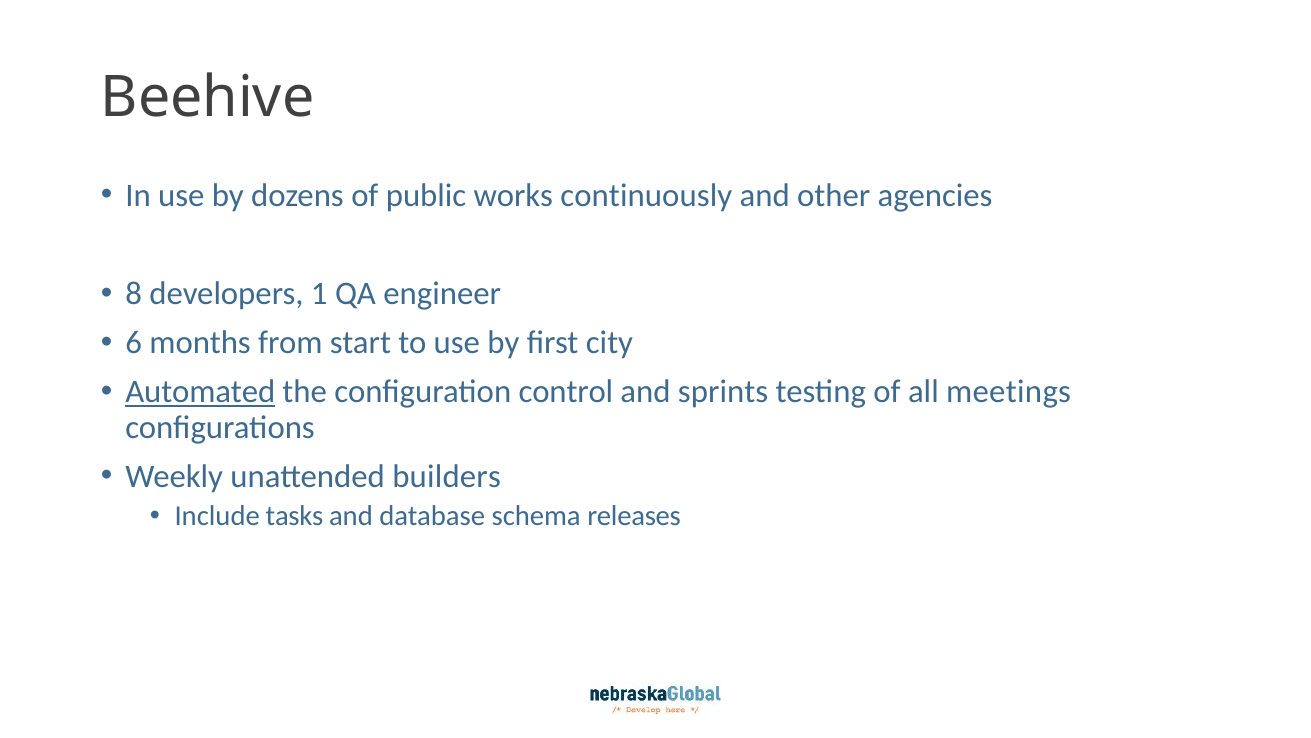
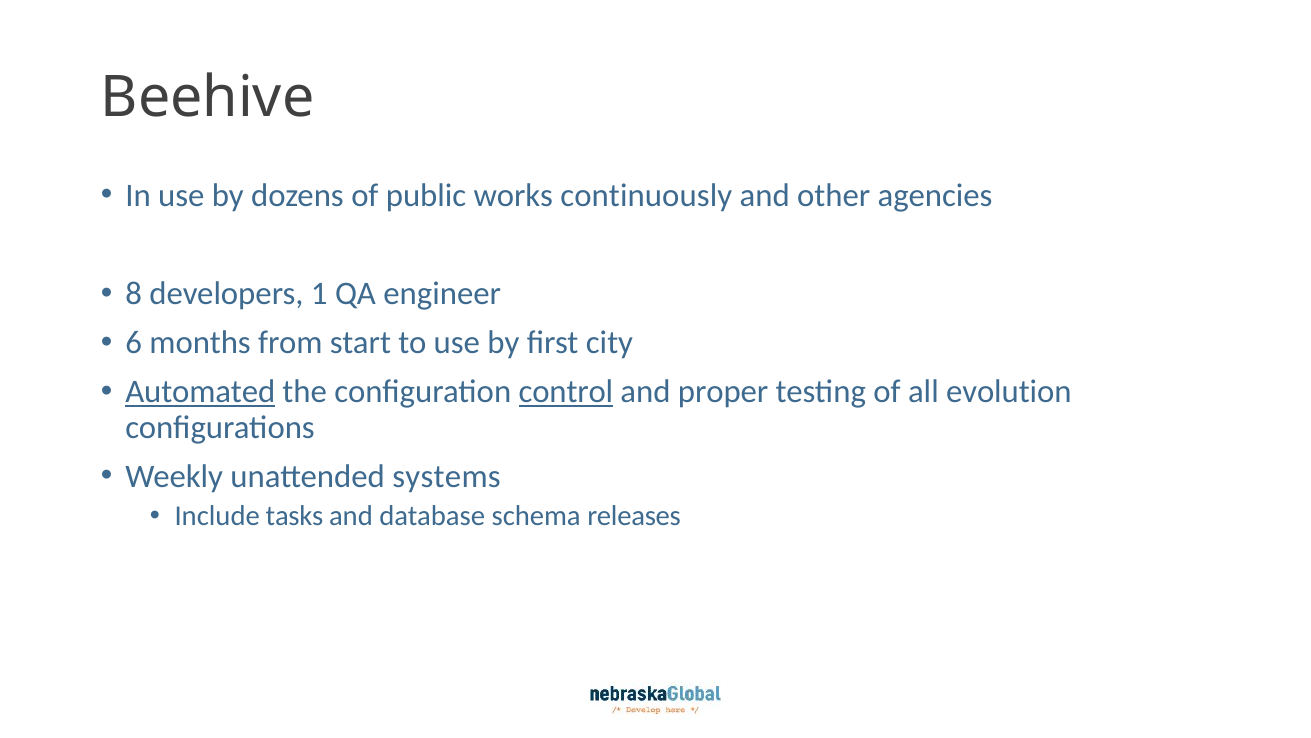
control underline: none -> present (566, 391)
sprints: sprints -> proper (723, 391)
meetings: meetings -> evolution (1009, 391)
builders: builders -> systems (447, 476)
